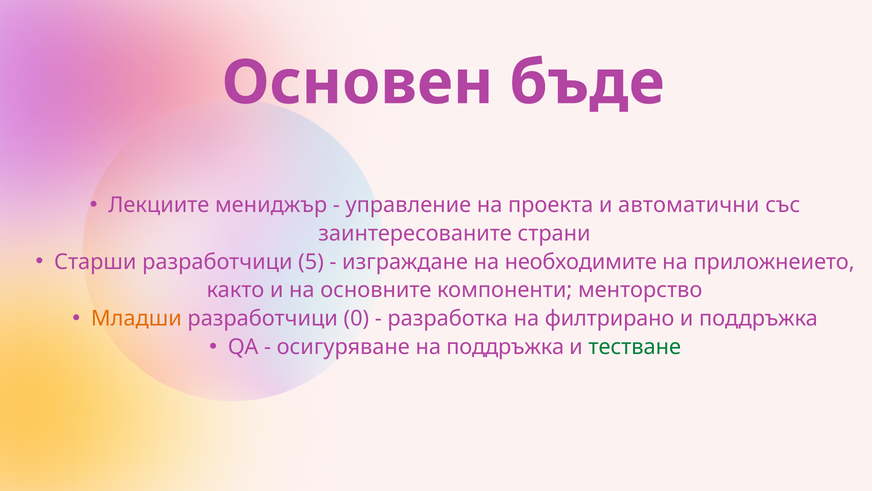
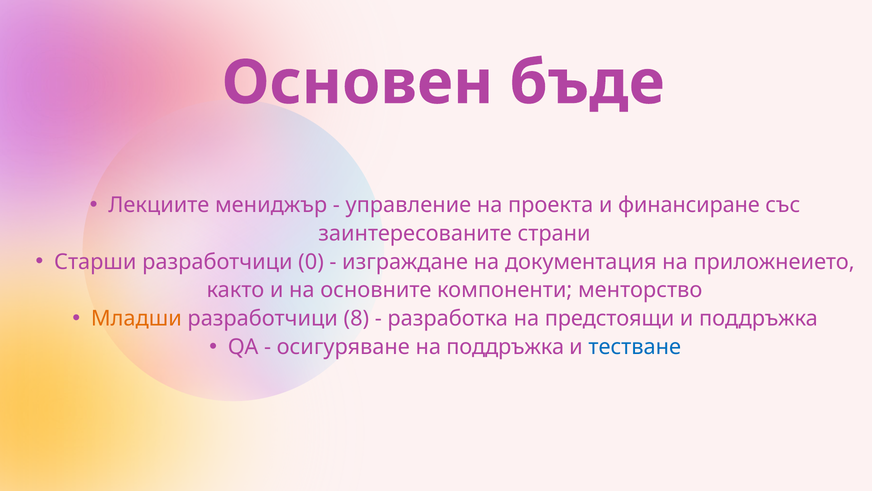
автоматични: автоматични -> финансиране (689, 205)
5: 5 -> 0 (311, 262)
необходимите: необходимите -> документация (581, 262)
0: 0 -> 8 (356, 318)
филтрирано: филтрирано -> предстоящи (610, 318)
тестване colour: green -> blue (635, 347)
